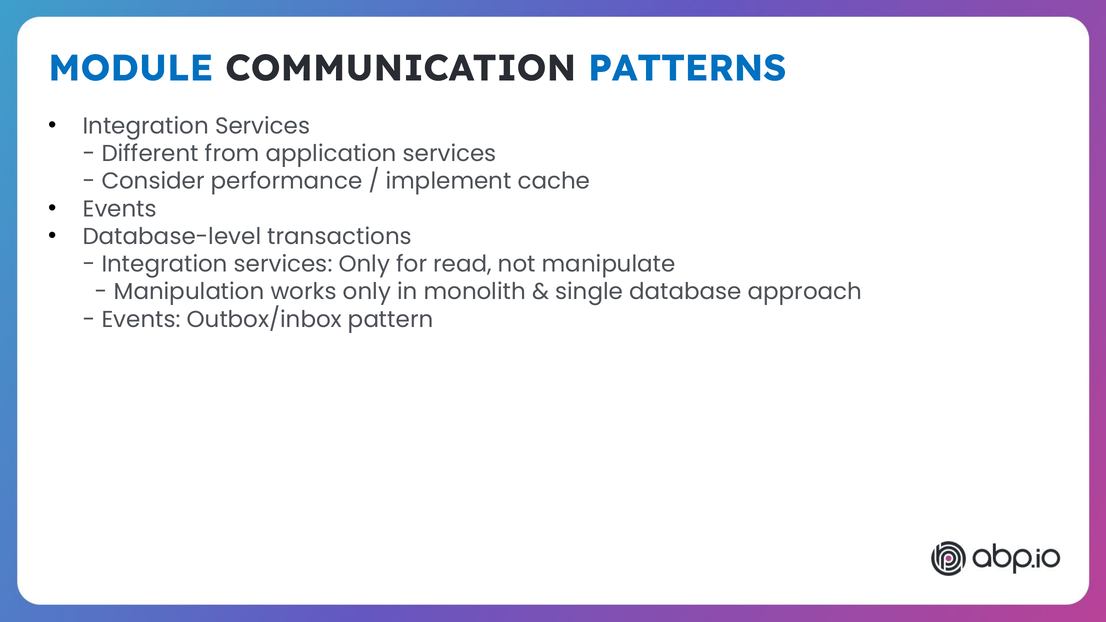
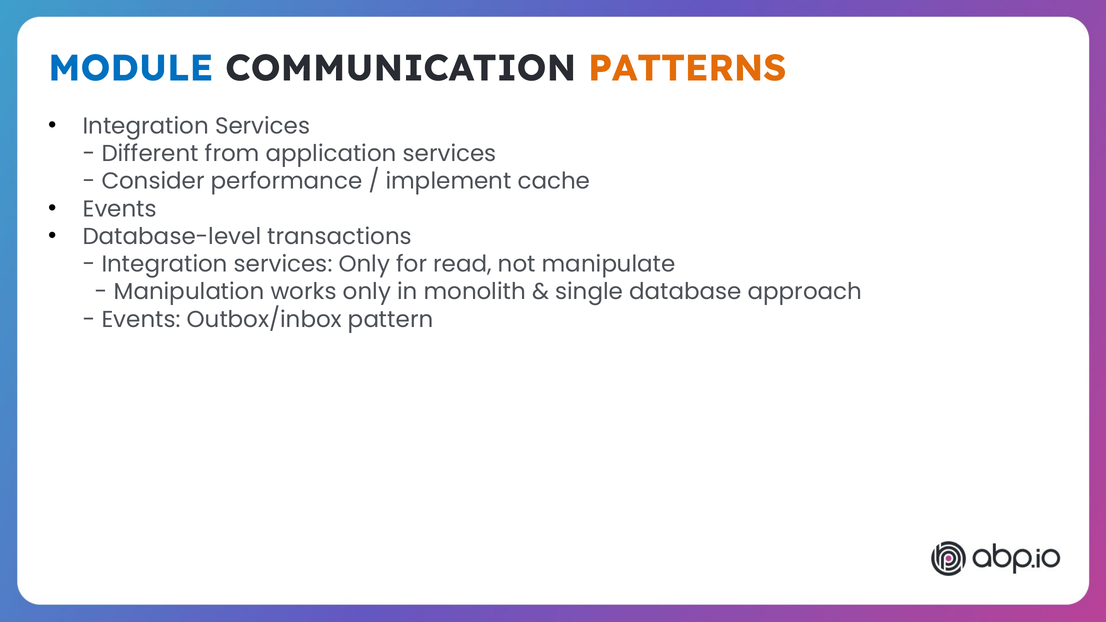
PATTERNS colour: blue -> orange (687, 68)
